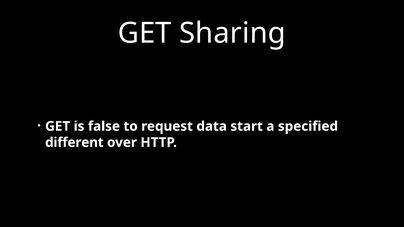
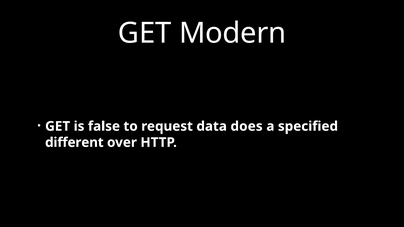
Sharing: Sharing -> Modern (233, 33)
start: start -> does (247, 126)
